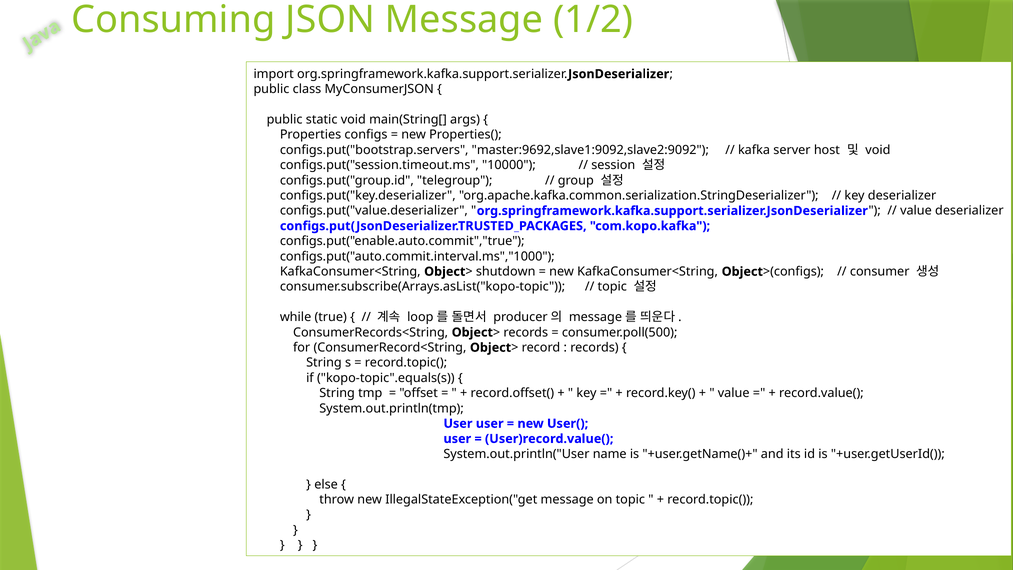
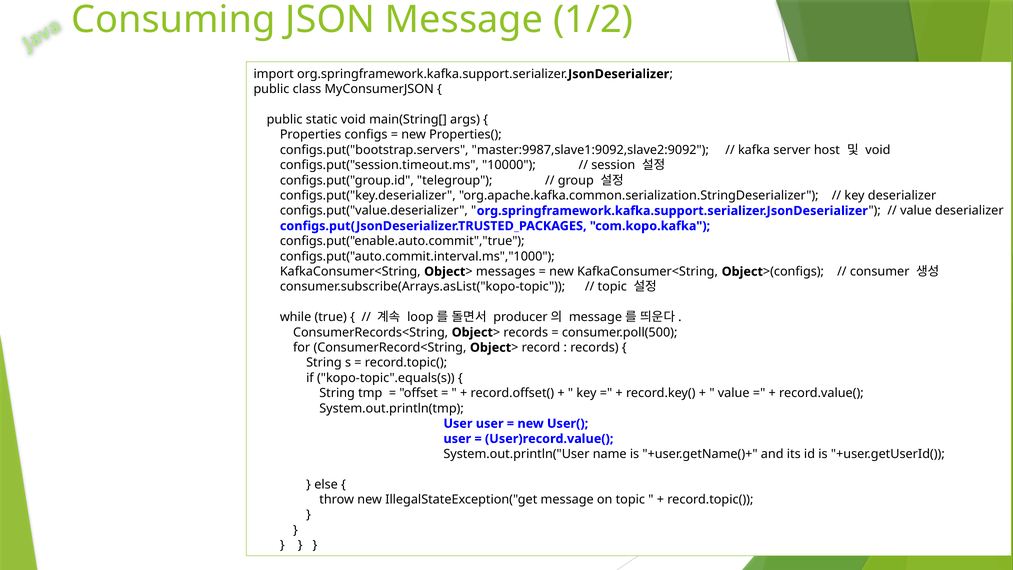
master:9692,slave1:9092,slave2:9092: master:9692,slave1:9092,slave2:9092 -> master:9987,slave1:9092,slave2:9092 (590, 150)
shutdown: shutdown -> messages (506, 272)
